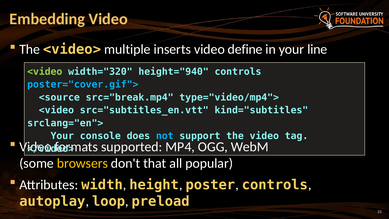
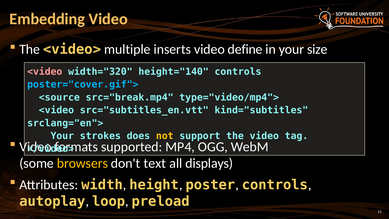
line: line -> size (317, 49)
<video colour: light green -> pink (45, 72)
height="940: height="940 -> height="140 (174, 72)
console: console -> strokes (100, 136)
not colour: light blue -> yellow (165, 136)
that: that -> text (155, 163)
popular: popular -> displays (209, 163)
